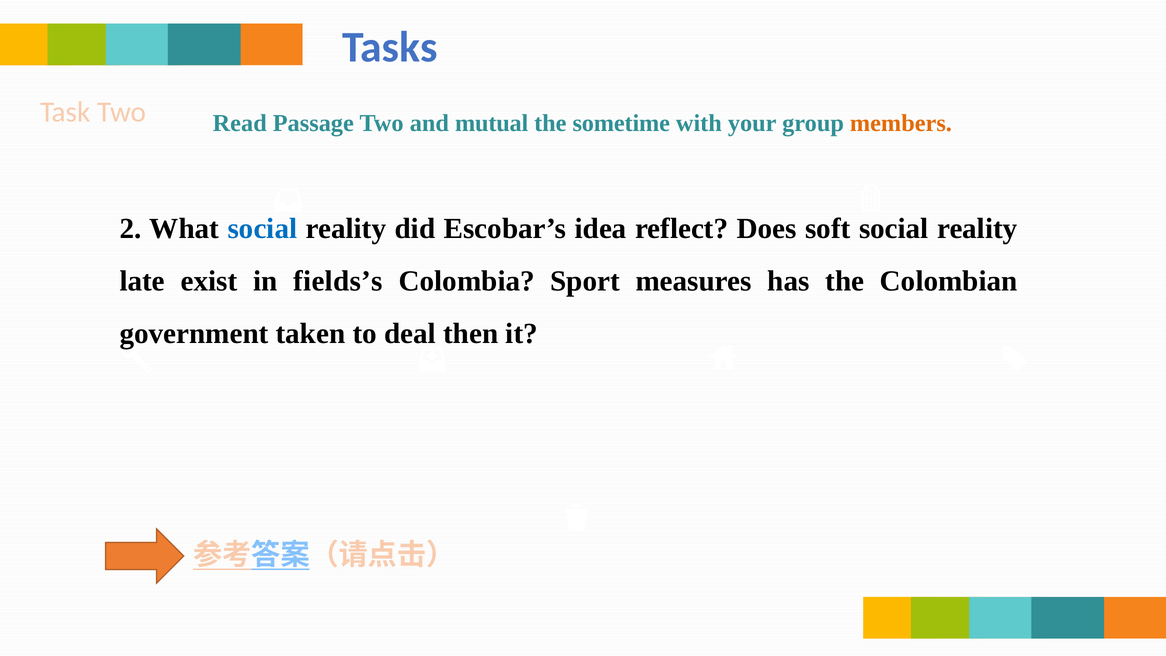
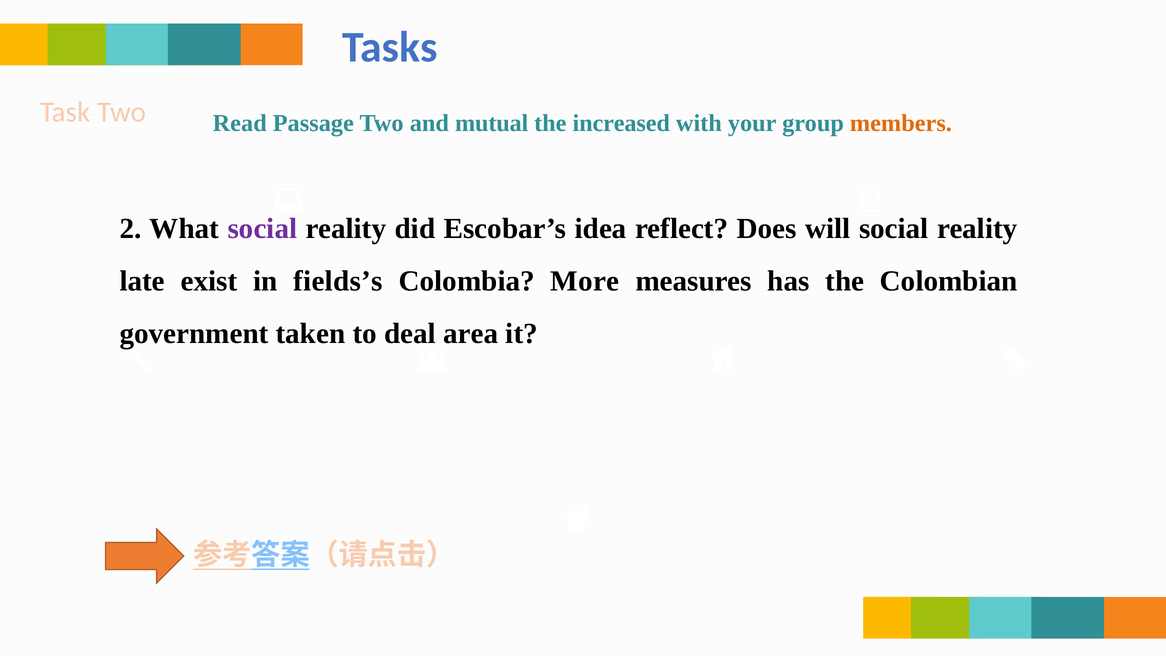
sometime: sometime -> increased (621, 123)
social colour: blue -> purple (262, 229)
soft: soft -> will (828, 229)
Sport: Sport -> More (585, 281)
then: then -> area (471, 334)
